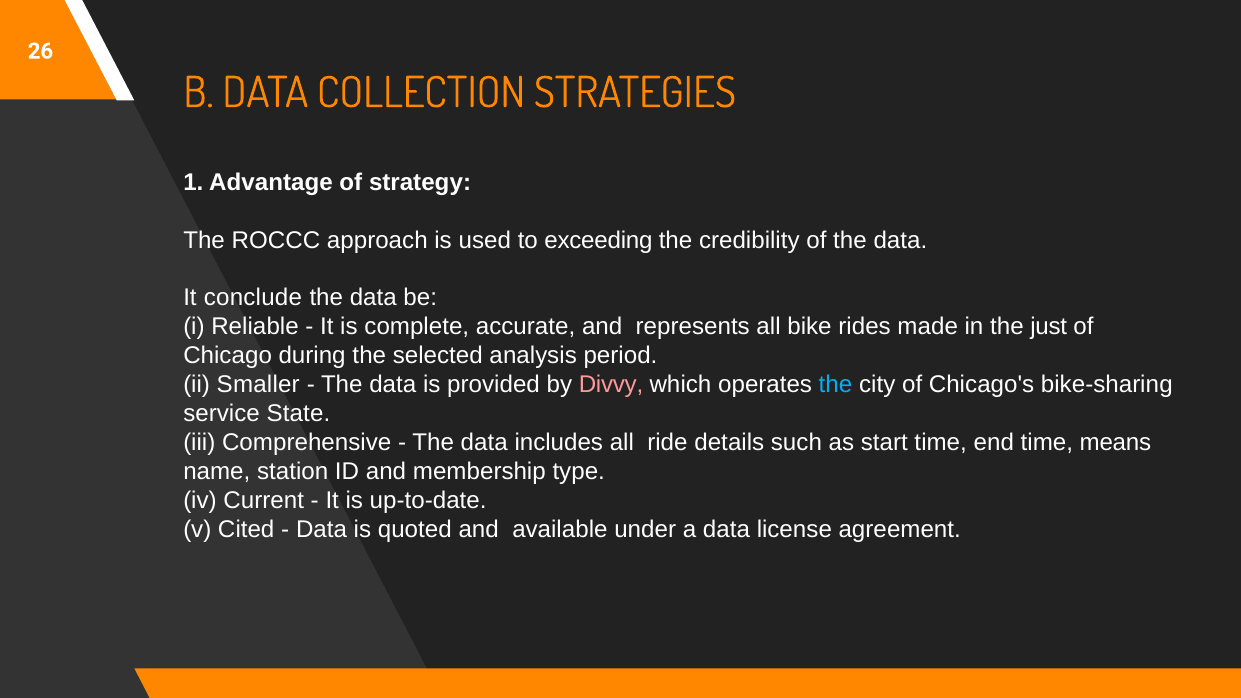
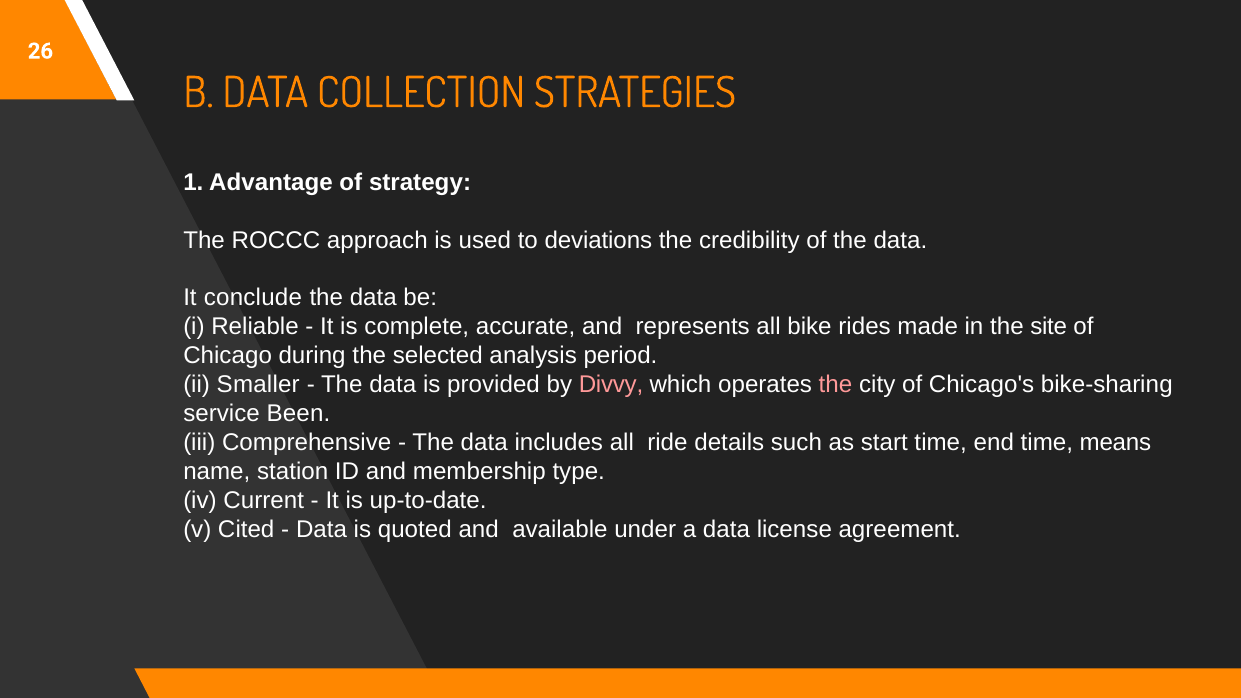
exceeding: exceeding -> deviations (598, 240)
just: just -> site (1049, 327)
the colour: light blue -> pink (836, 385)
State: State -> Been (298, 414)
